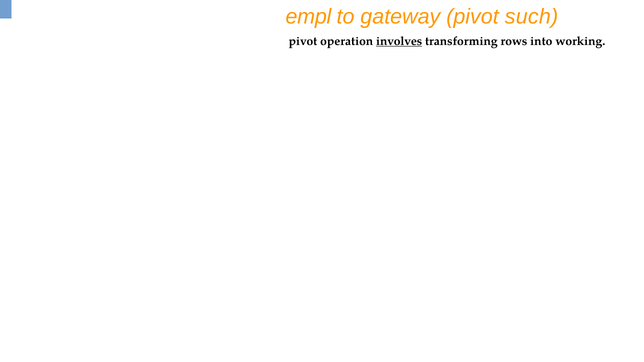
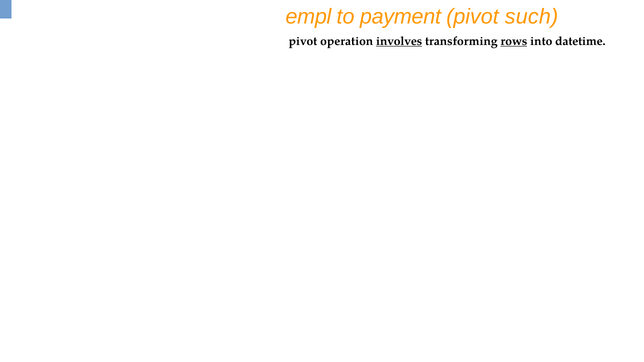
gateway: gateway -> payment (400, 17)
rows underline: none -> present (514, 41)
working: working -> datetime (580, 41)
